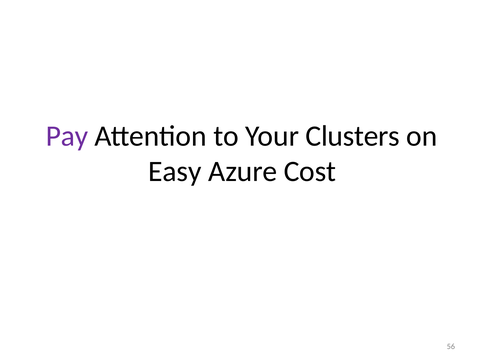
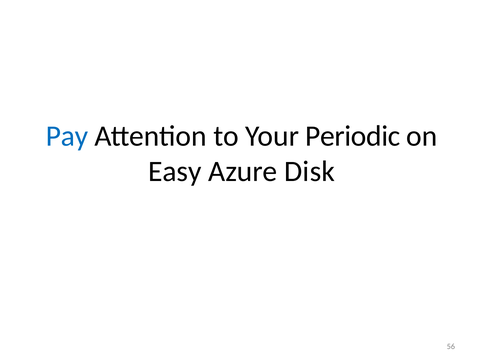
Pay colour: purple -> blue (67, 136)
Clusters: Clusters -> Periodic (353, 136)
Cost: Cost -> Disk (310, 171)
